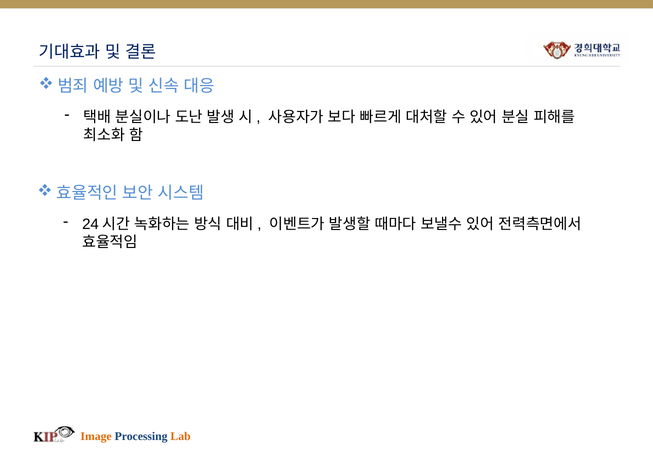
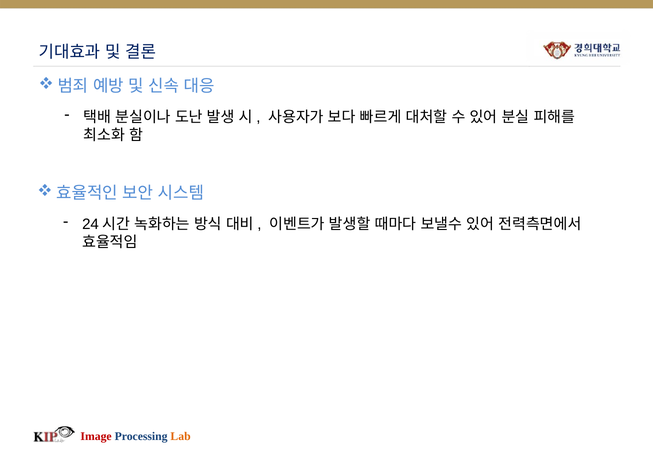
Image colour: orange -> red (96, 436)
